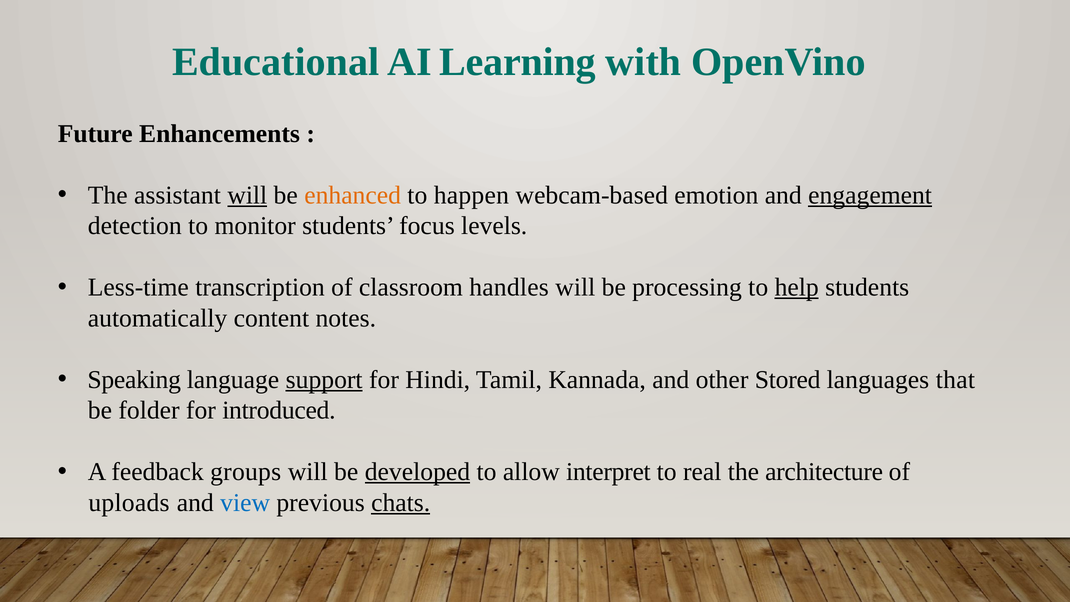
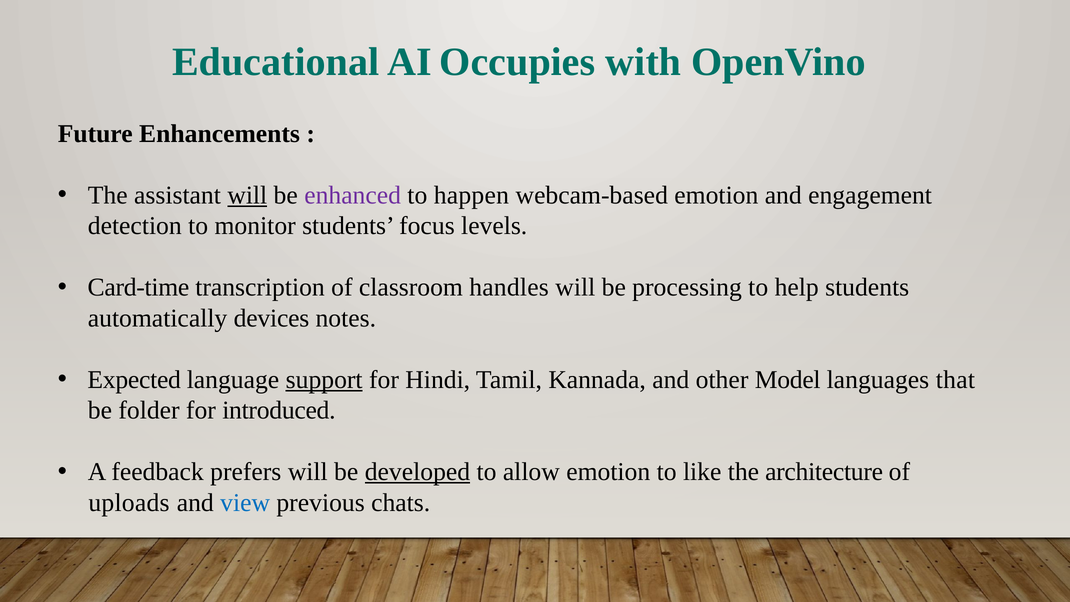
Learning: Learning -> Occupies (517, 62)
enhanced colour: orange -> purple (353, 195)
engagement underline: present -> none (870, 195)
Less-time: Less-time -> Card-time (138, 287)
help underline: present -> none (797, 287)
content: content -> devices (272, 318)
Speaking: Speaking -> Expected (134, 380)
Stored: Stored -> Model (788, 380)
groups: groups -> prefers (246, 472)
allow interpret: interpret -> emotion (608, 472)
real: real -> like (702, 472)
chats underline: present -> none (401, 503)
